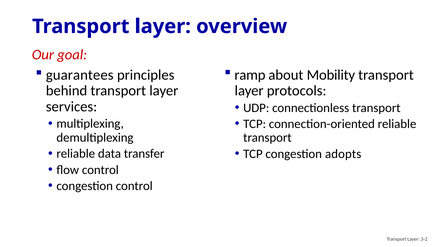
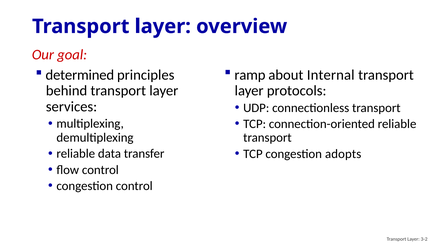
Mobility: Mobility -> Internal (331, 75)
guarantees: guarantees -> determined (80, 75)
